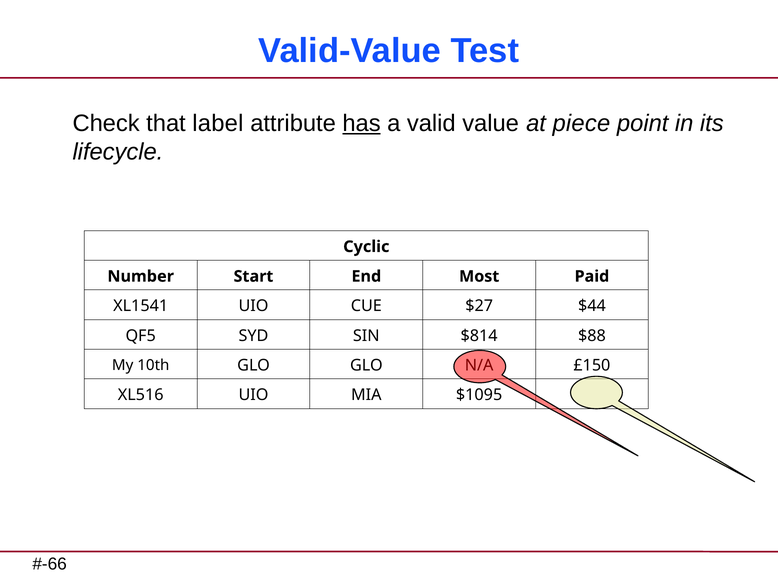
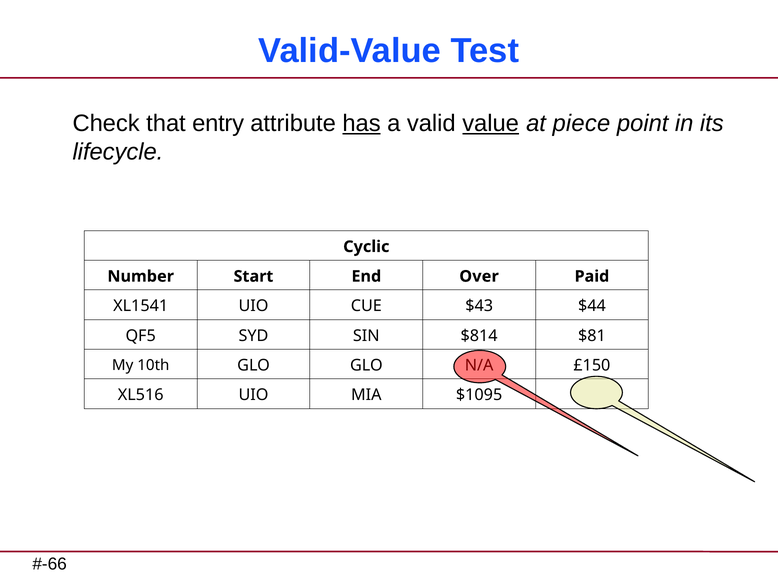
label: label -> entry (218, 123)
value underline: none -> present (491, 123)
Most: Most -> Over (479, 276)
$27: $27 -> $43 (479, 306)
$88: $88 -> $81 (592, 335)
